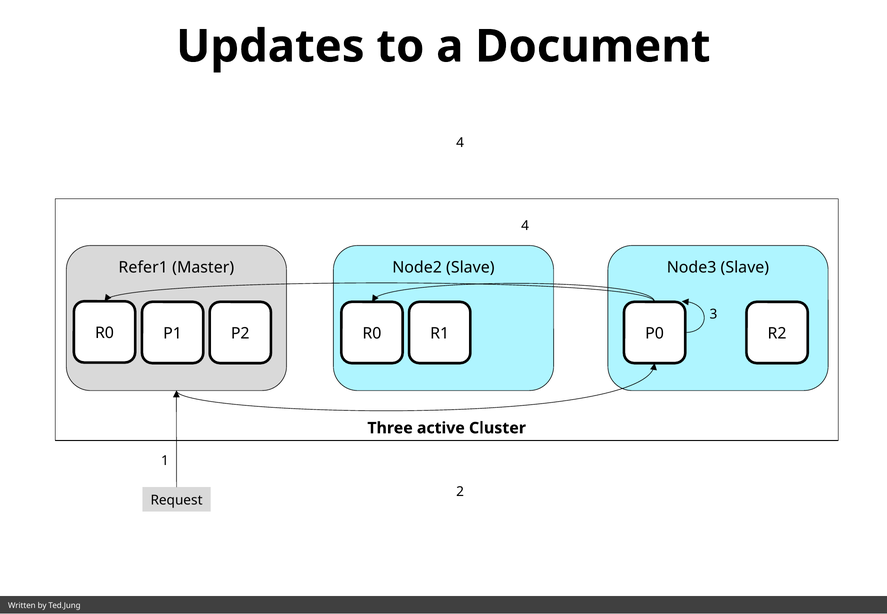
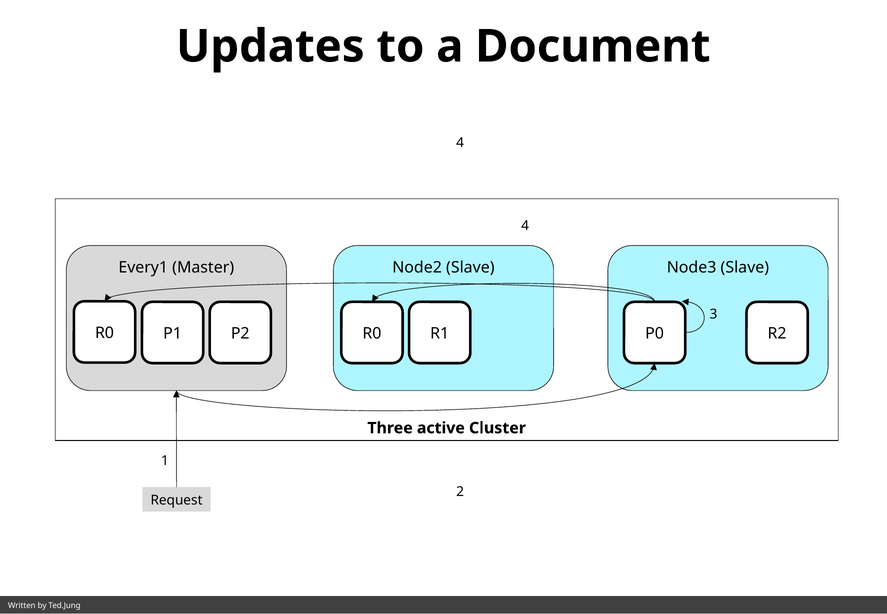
Refer1: Refer1 -> Every1 (143, 267)
